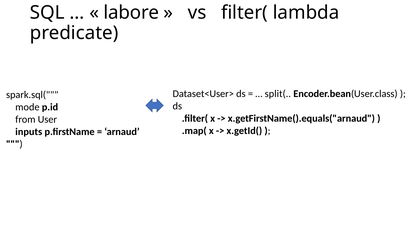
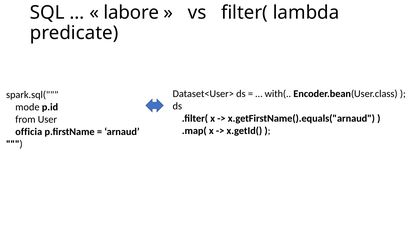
split(: split( -> with( (278, 94)
inputs: inputs -> officia (29, 132)
